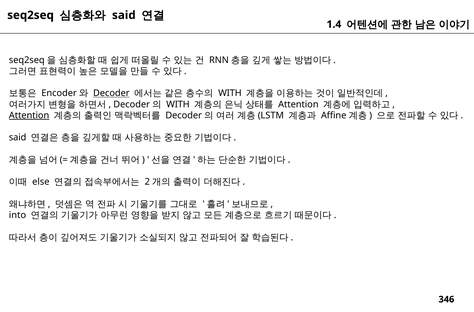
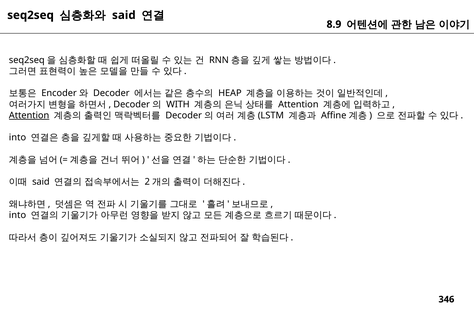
1.4: 1.4 -> 8.9 (334, 24)
Decoder underline: present -> none (111, 93)
WITH: WITH -> HEAP (230, 93)
said: said -> into (18, 137)
else: else -> said (41, 182)
